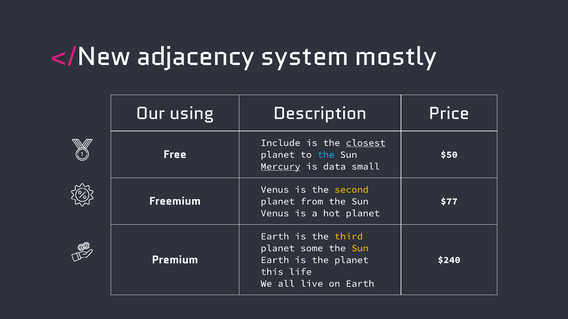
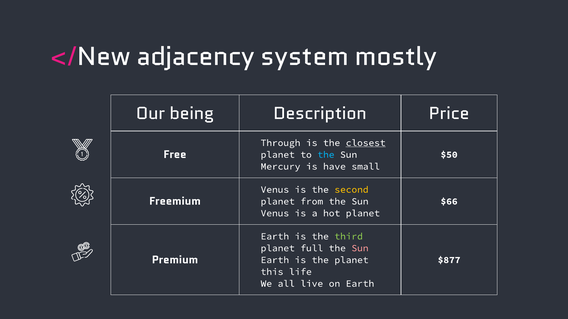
using: using -> being (192, 113)
Include: Include -> Through (281, 143)
Mercury underline: present -> none (281, 167)
data: data -> have (334, 167)
$77: $77 -> $66 (449, 202)
third colour: yellow -> light green (349, 237)
some: some -> full (312, 249)
Sun colour: yellow -> pink (360, 249)
$240: $240 -> $877 (449, 260)
